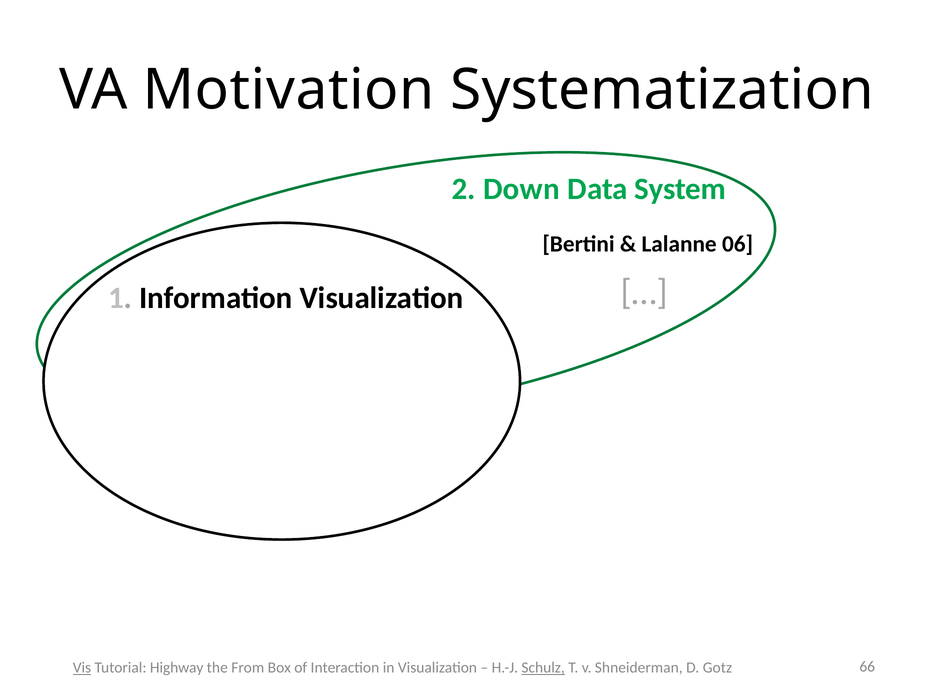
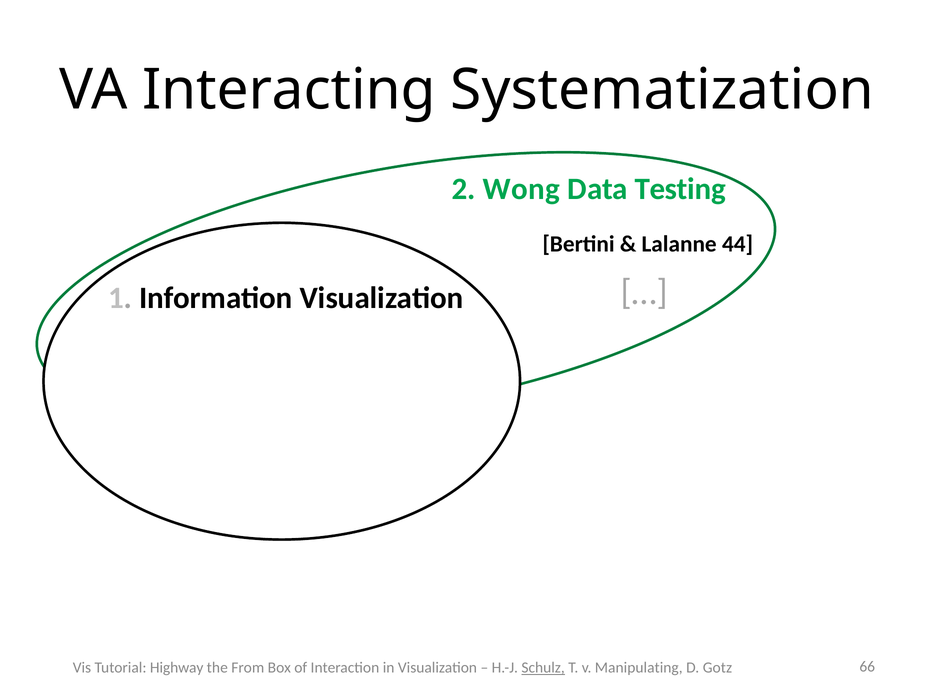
Motivation: Motivation -> Interacting (289, 90)
Down: Down -> Wong (521, 189)
System: System -> Testing (680, 189)
06: 06 -> 44 (738, 244)
Vis underline: present -> none (82, 668)
Shneiderman: Shneiderman -> Manipulating (639, 668)
